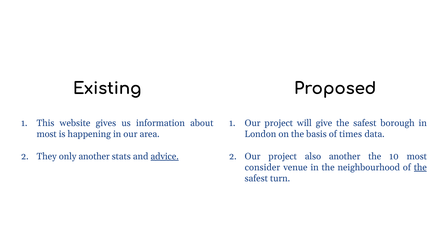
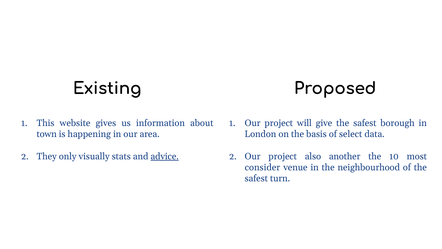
most: most -> town (47, 134)
times: times -> select (351, 134)
only another: another -> visually (94, 156)
the underline: present -> none (420, 167)
